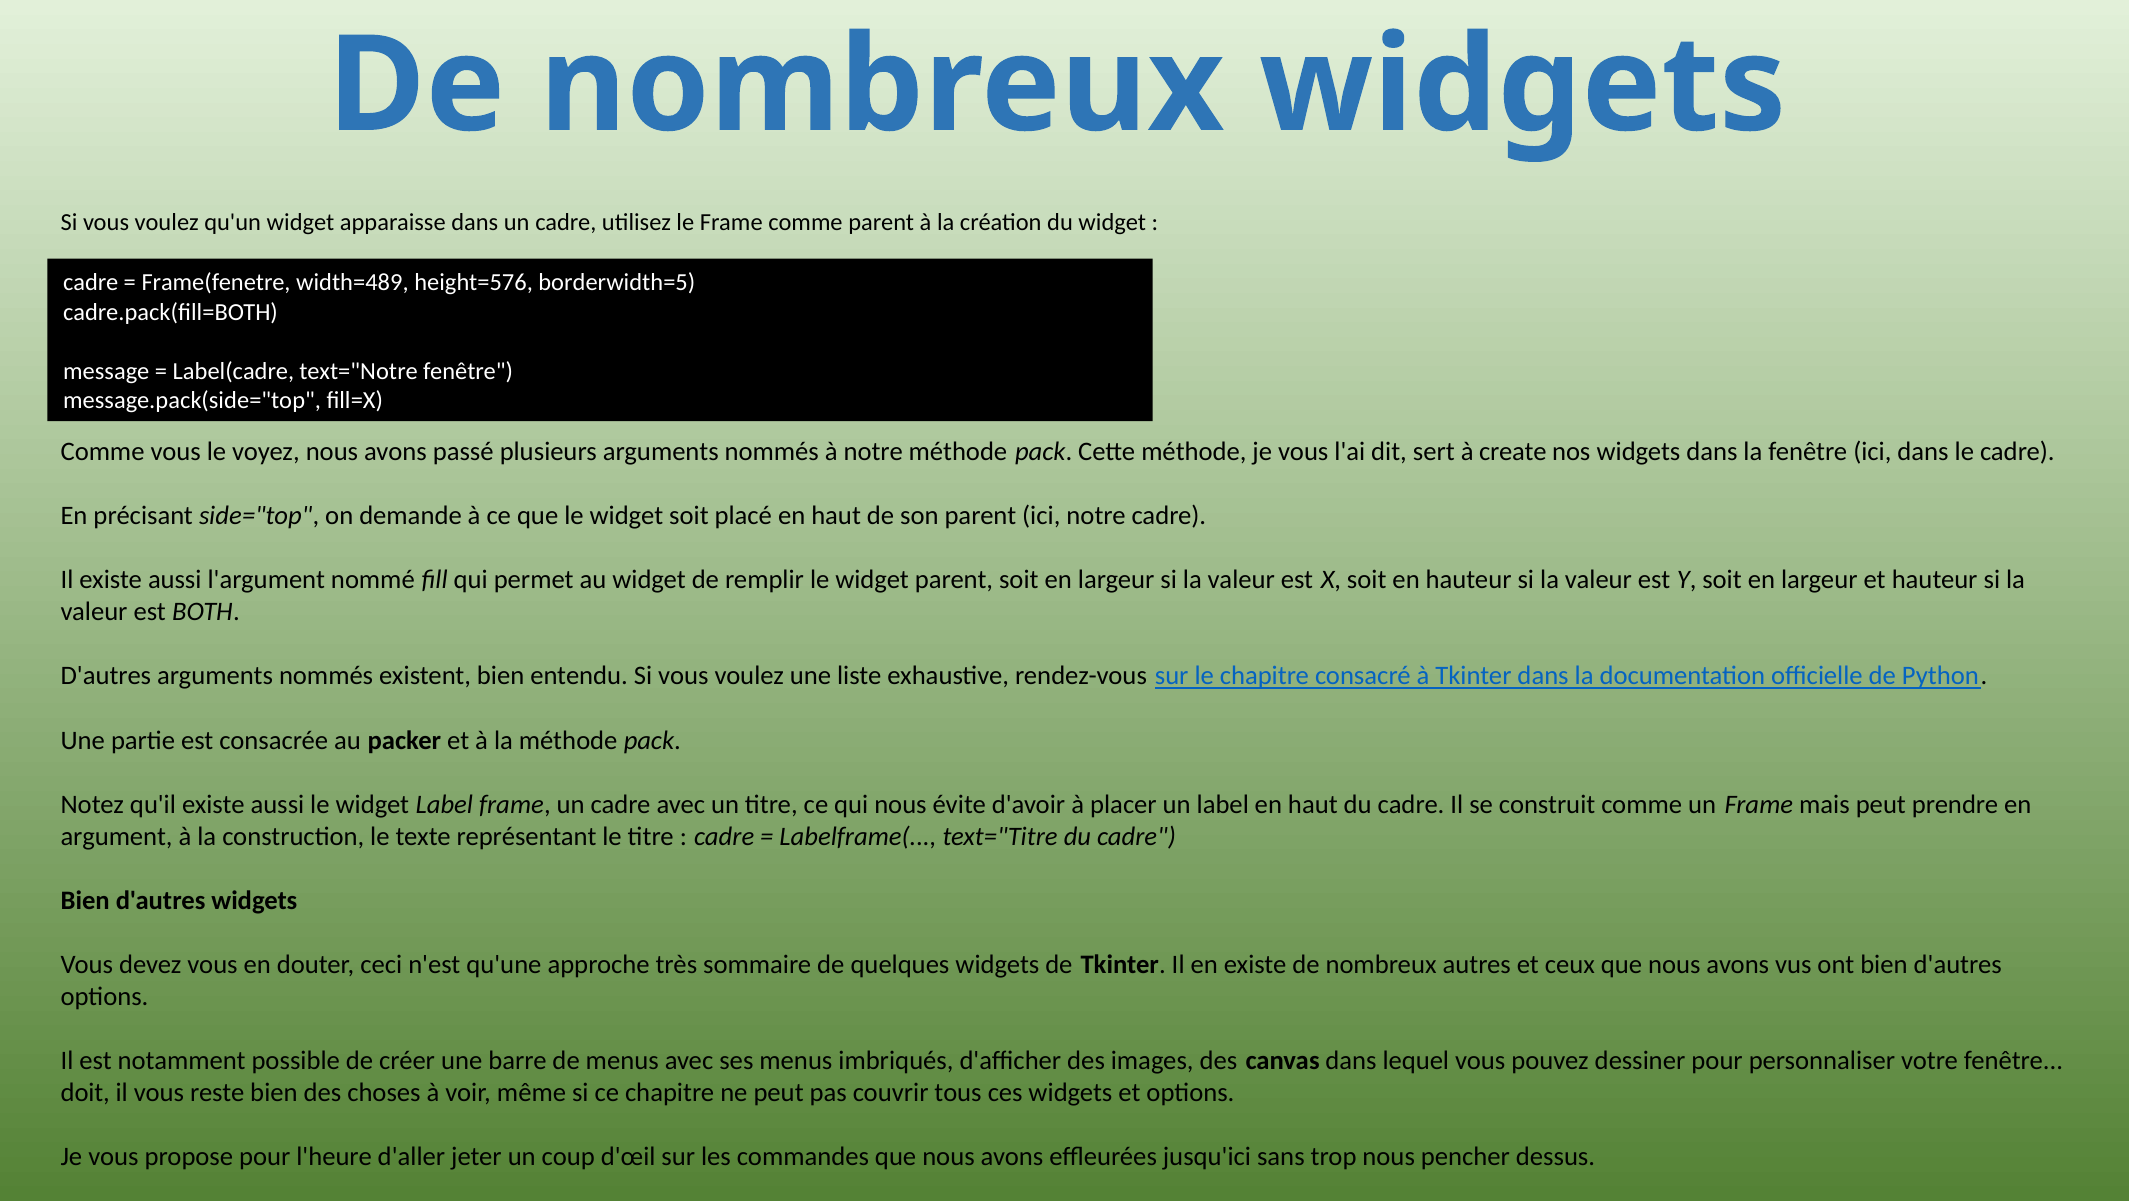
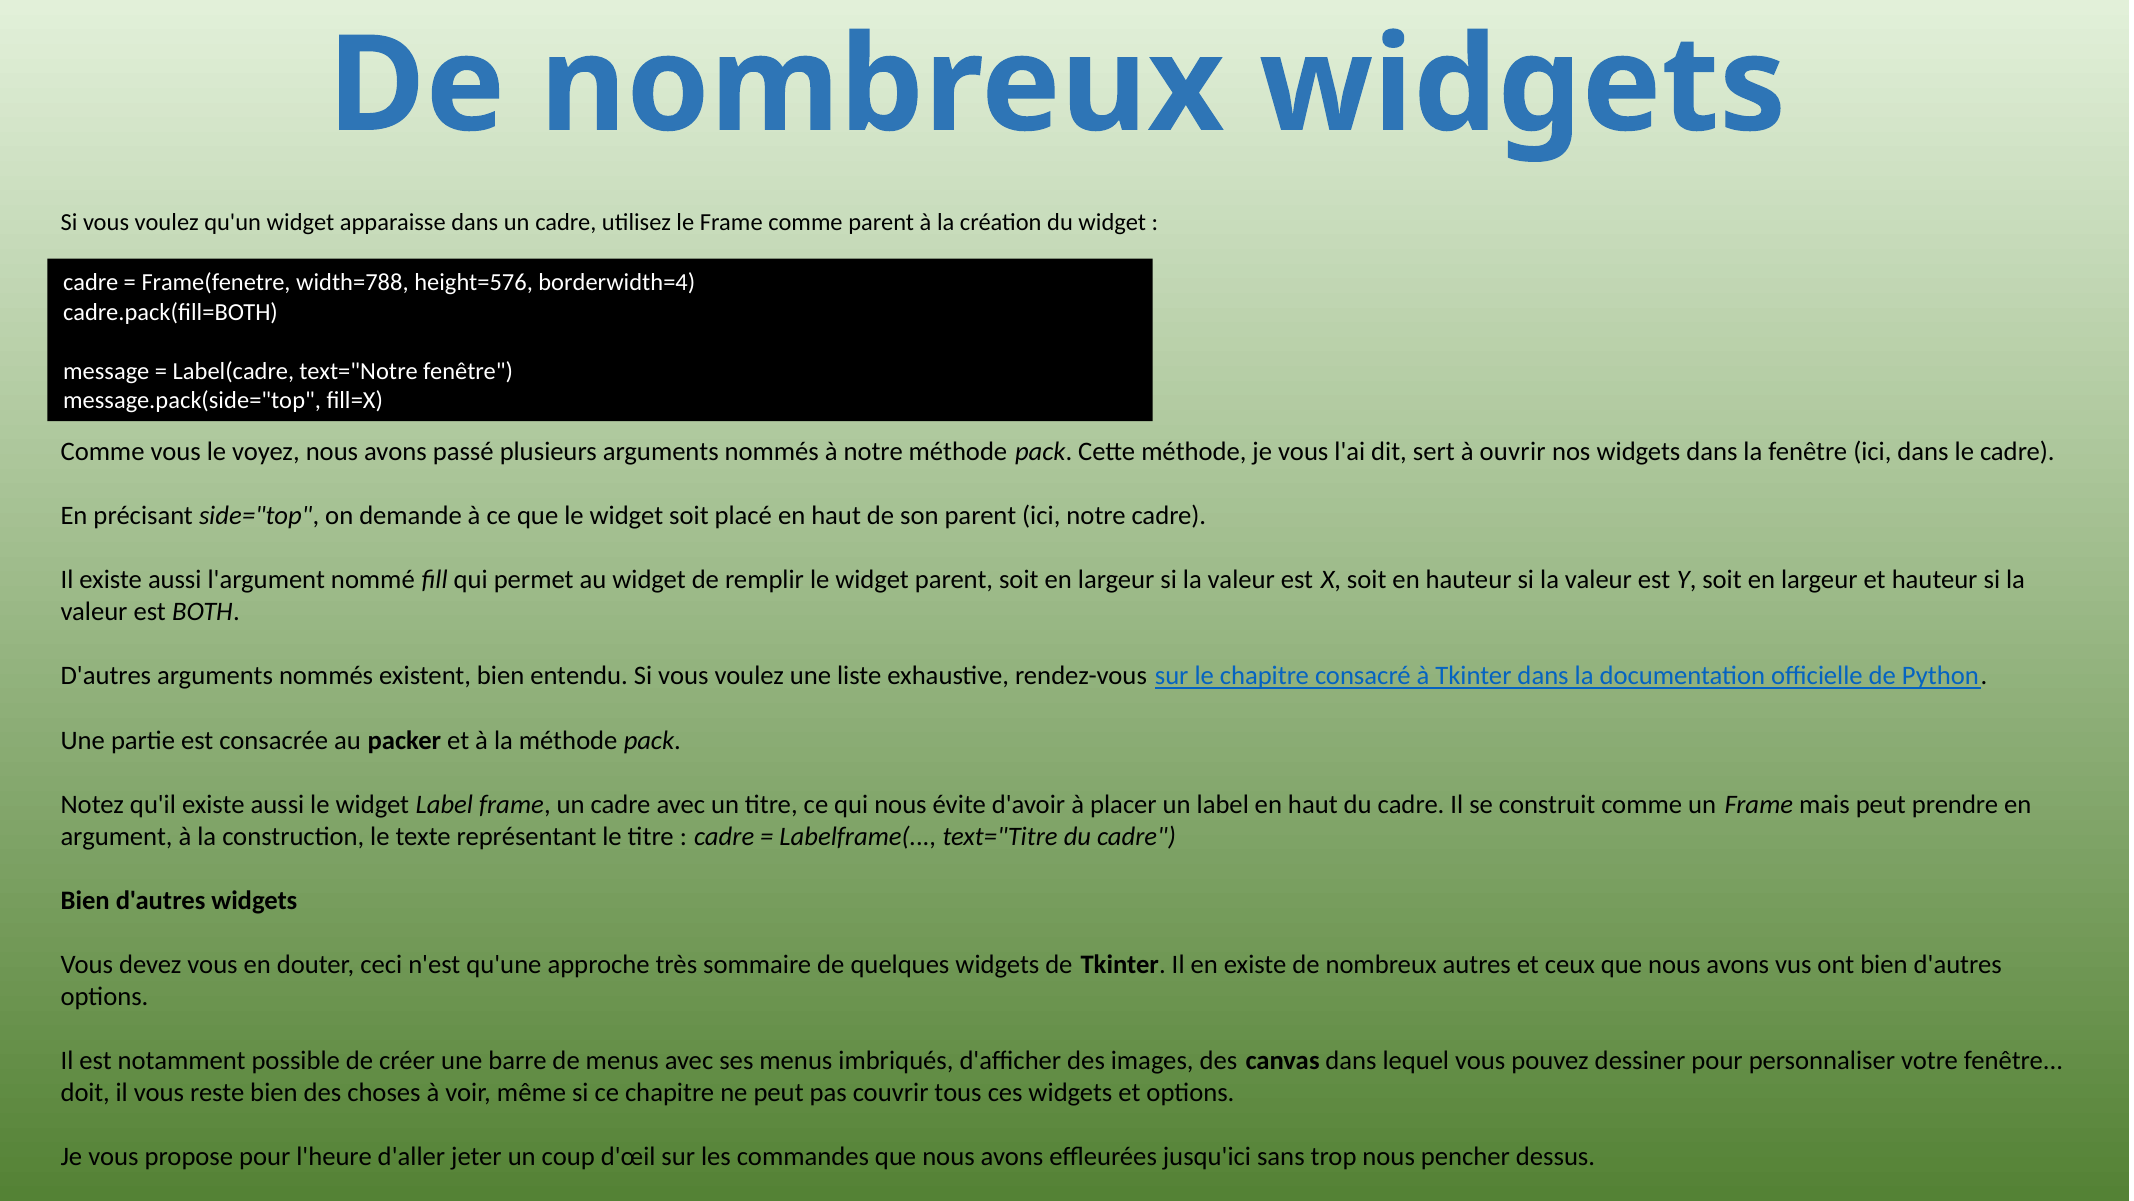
width=489: width=489 -> width=788 (352, 283)
borderwidth=5: borderwidth=5 -> borderwidth=4 (617, 283)
create: create -> ouvrir (1513, 452)
